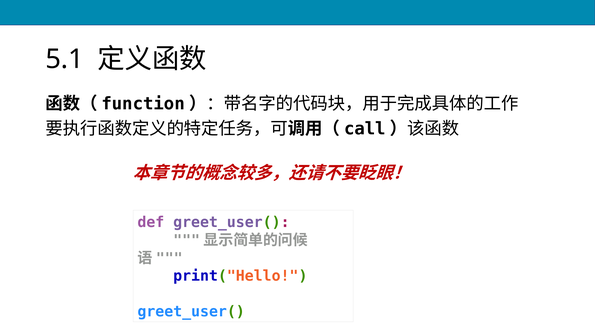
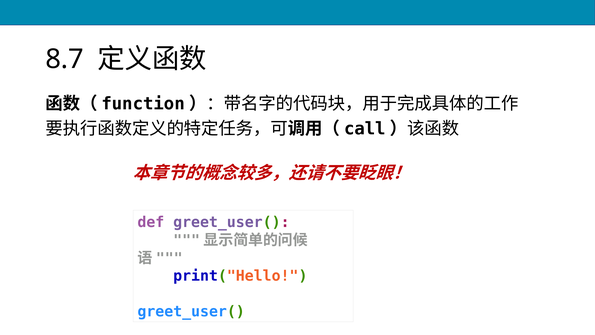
5.1: 5.1 -> 8.7 (65, 59)
